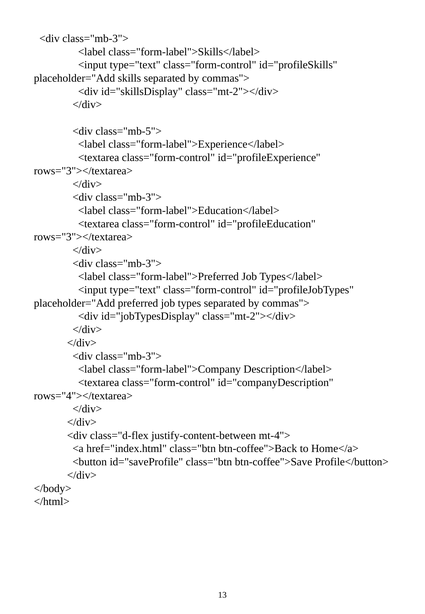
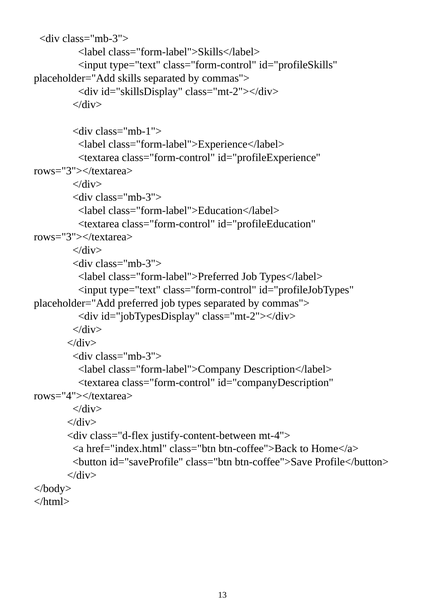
class="mb-5">: class="mb-5"> -> class="mb-1"> (129, 131)
